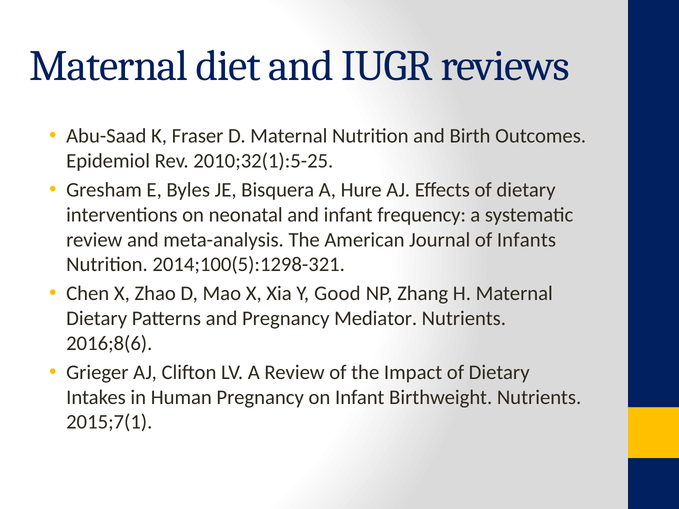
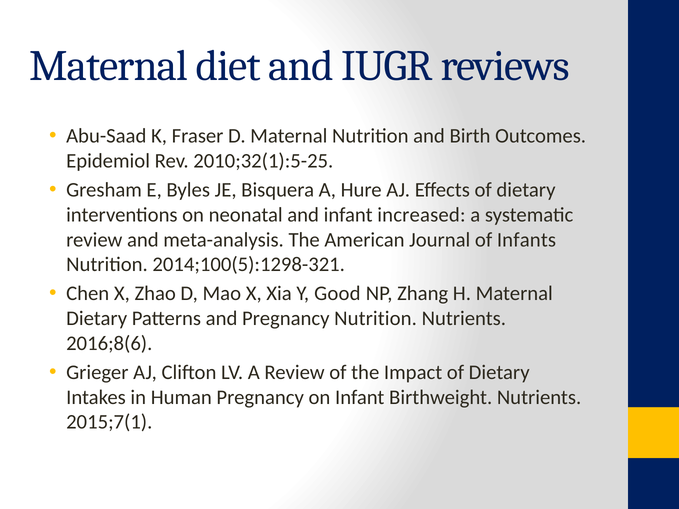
frequency: frequency -> increased (421, 215)
Pregnancy Mediator: Mediator -> Nutrition (376, 319)
